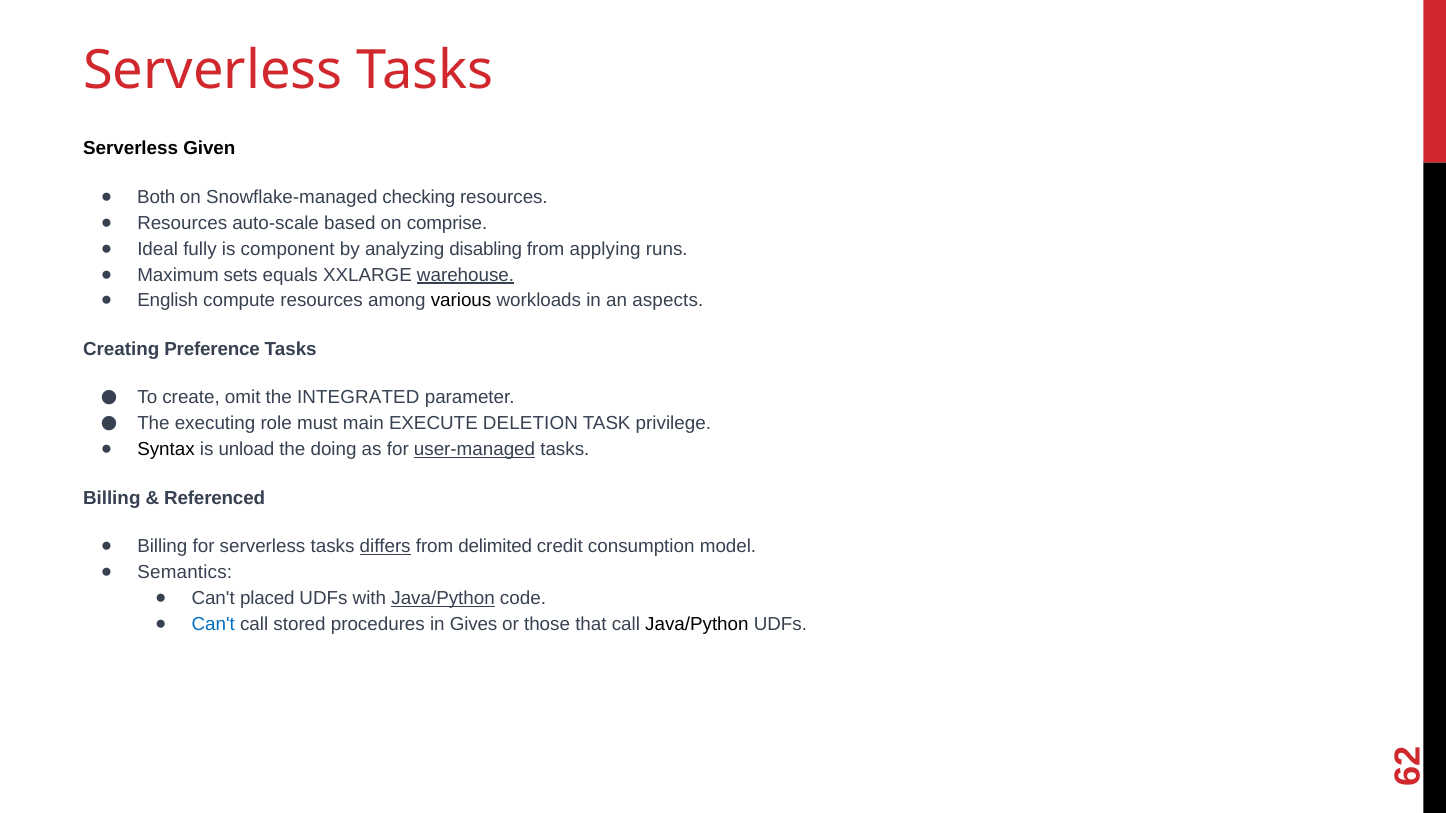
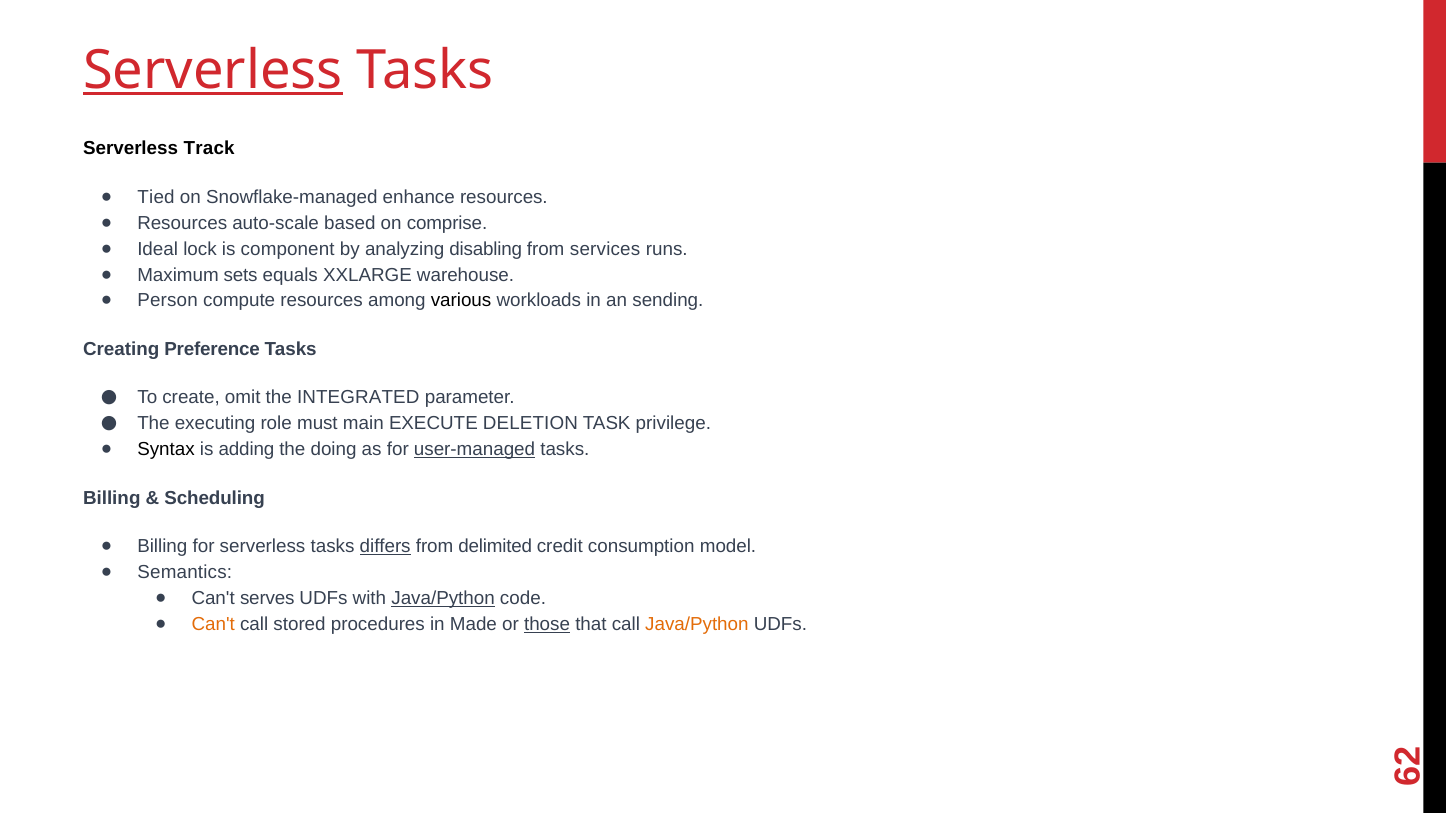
Serverless underline: none -> present (213, 70)
Given: Given -> Track (209, 149)
Both: Both -> Tied (156, 197)
checking: checking -> enhance (419, 197)
fully: fully -> lock (200, 249)
applying: applying -> services (605, 249)
warehouse underline: present -> none (466, 275)
English: English -> Person (168, 301)
aspects: aspects -> sending (668, 301)
unload: unload -> adding (246, 450)
Referenced: Referenced -> Scheduling (215, 498)
placed: placed -> serves (267, 599)
Can't colour: blue -> orange (213, 624)
Gives: Gives -> Made (473, 624)
those underline: none -> present (547, 624)
Java/Python colour: black -> orange (697, 624)
